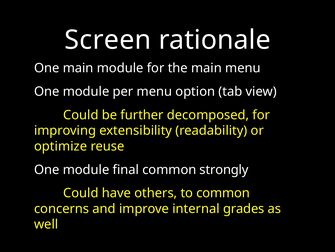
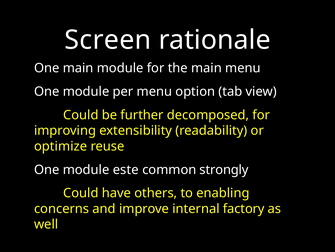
final: final -> este (126, 169)
to common: common -> enabling (223, 193)
grades: grades -> factory (244, 208)
